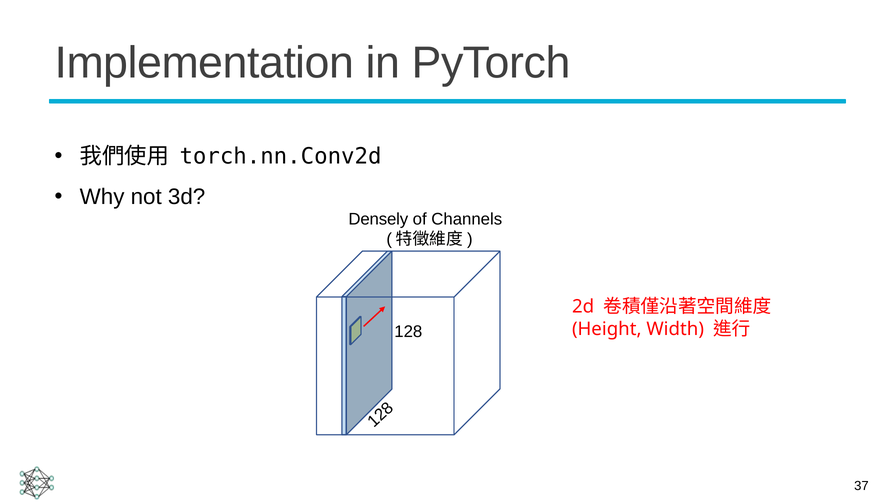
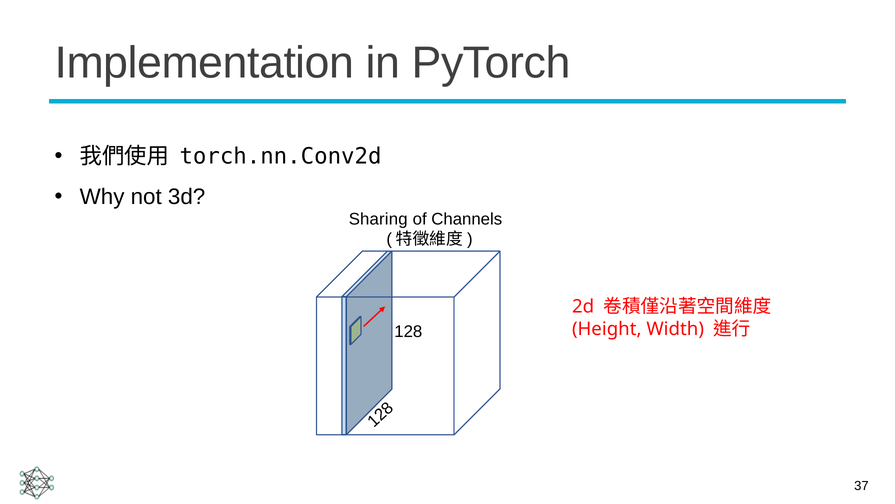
Densely: Densely -> Sharing (378, 219)
